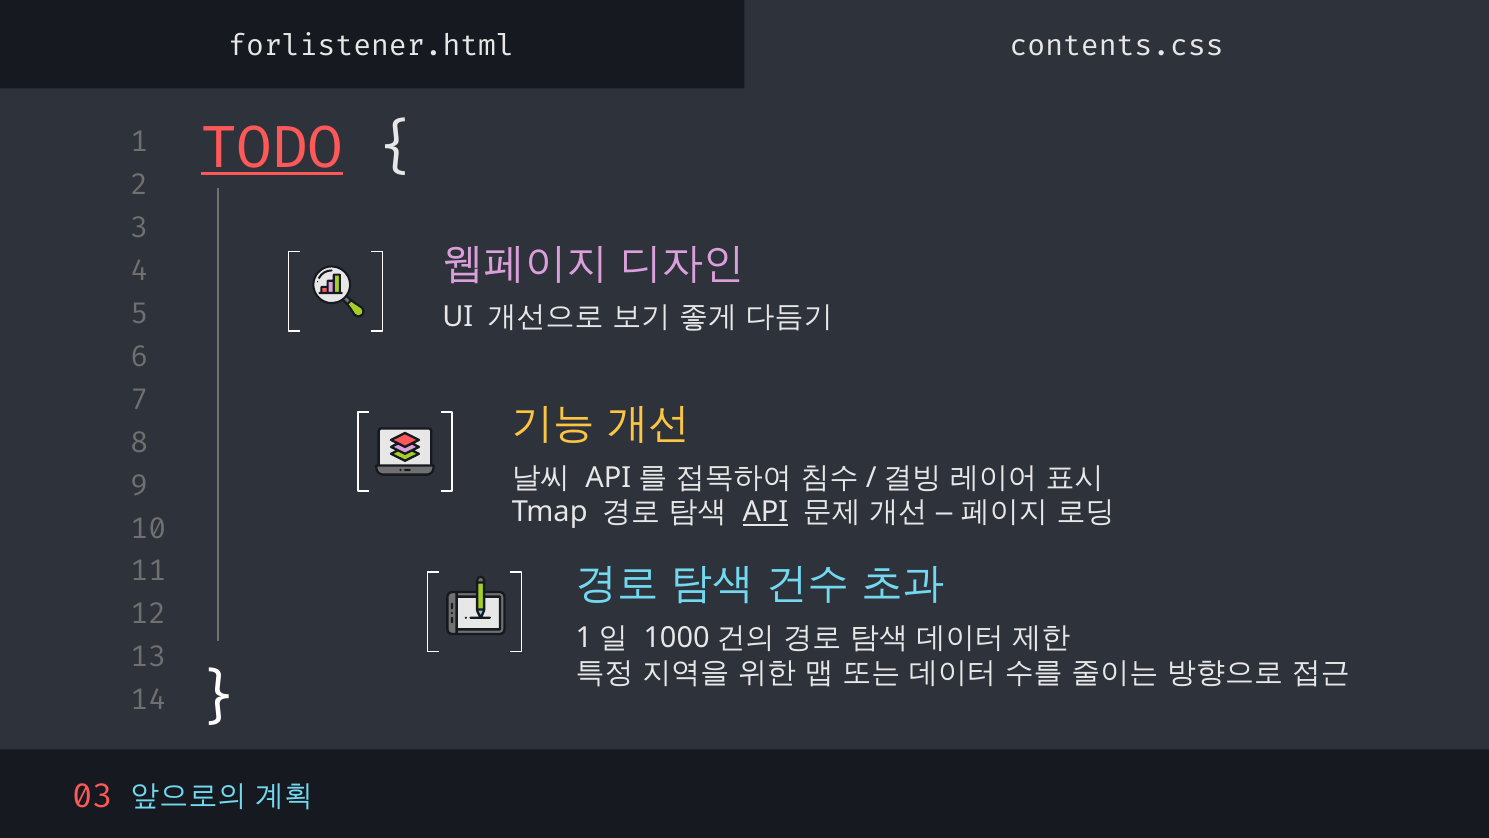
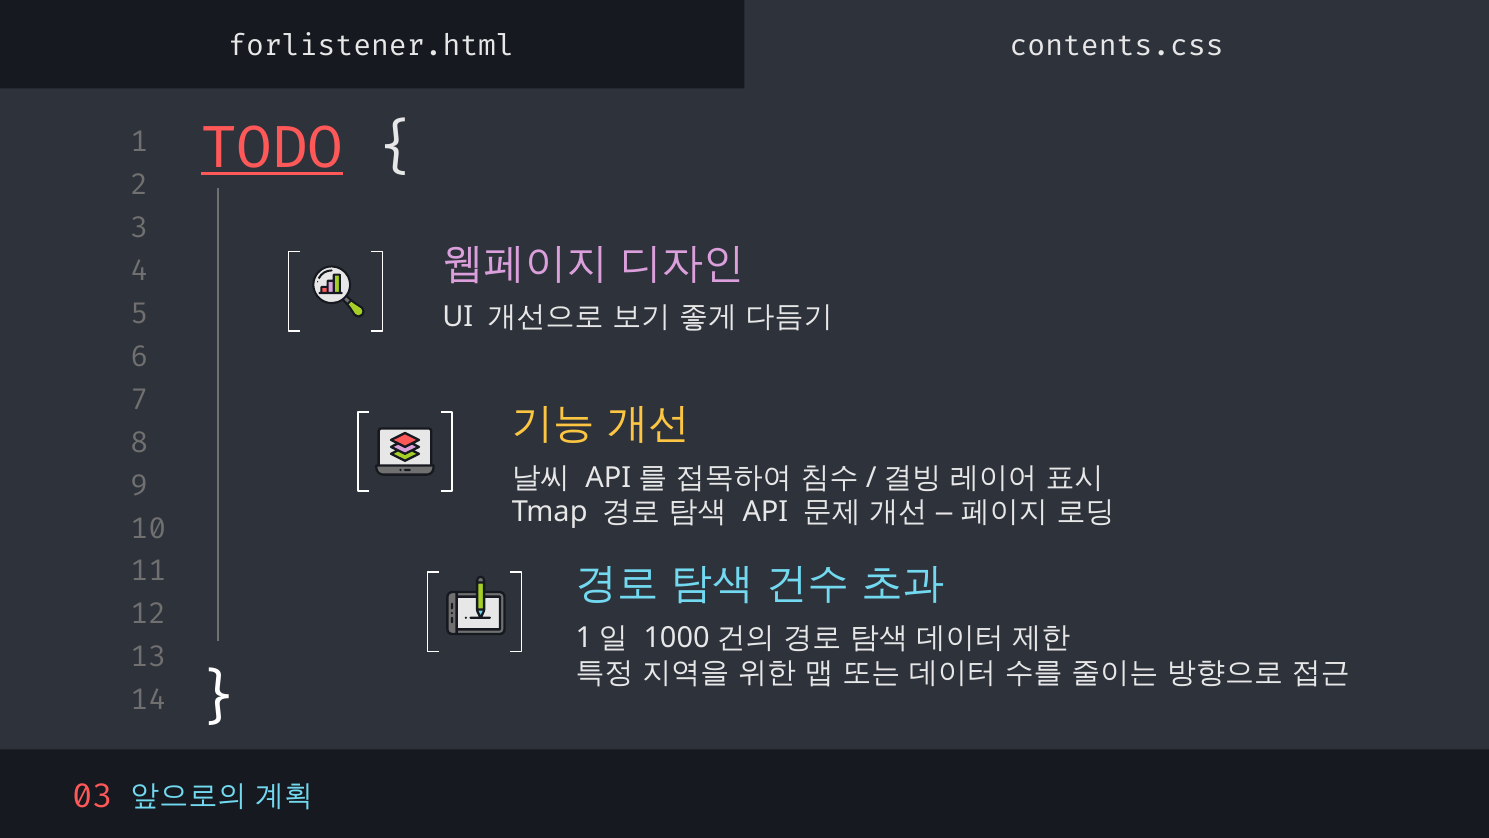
API underline: present -> none (765, 512)
